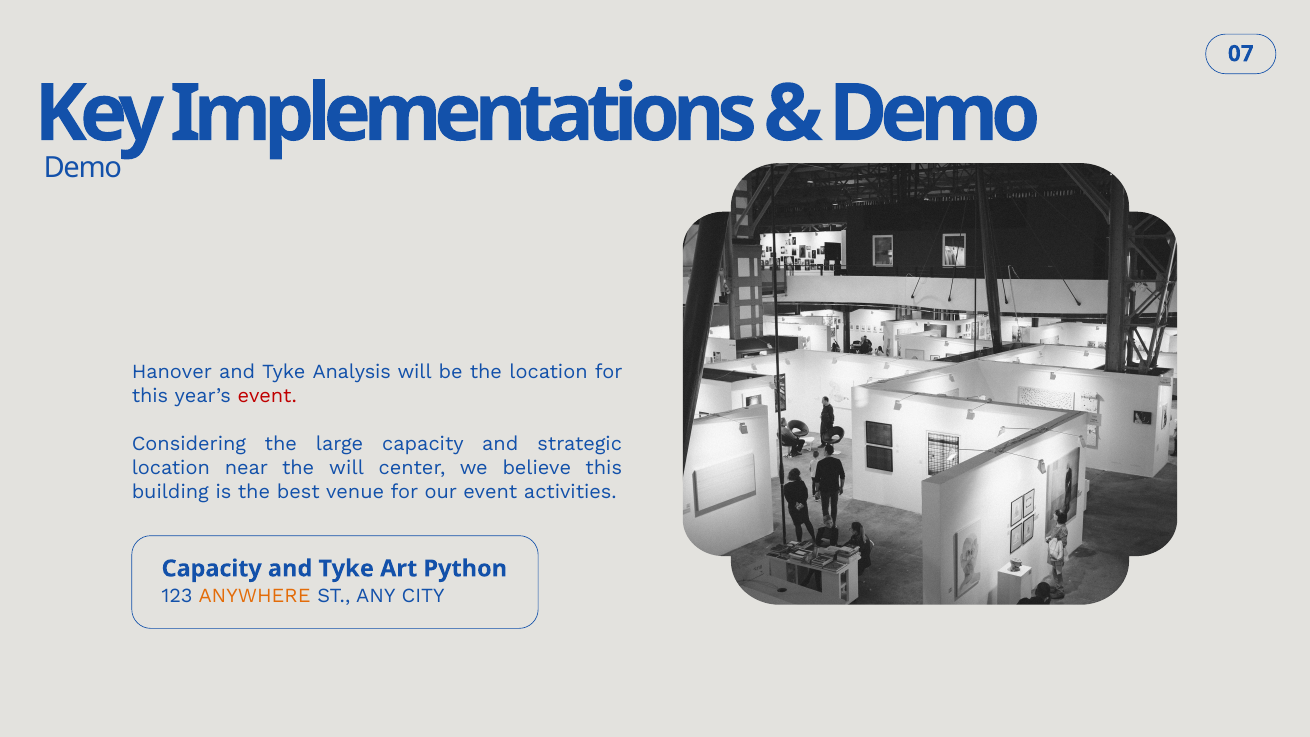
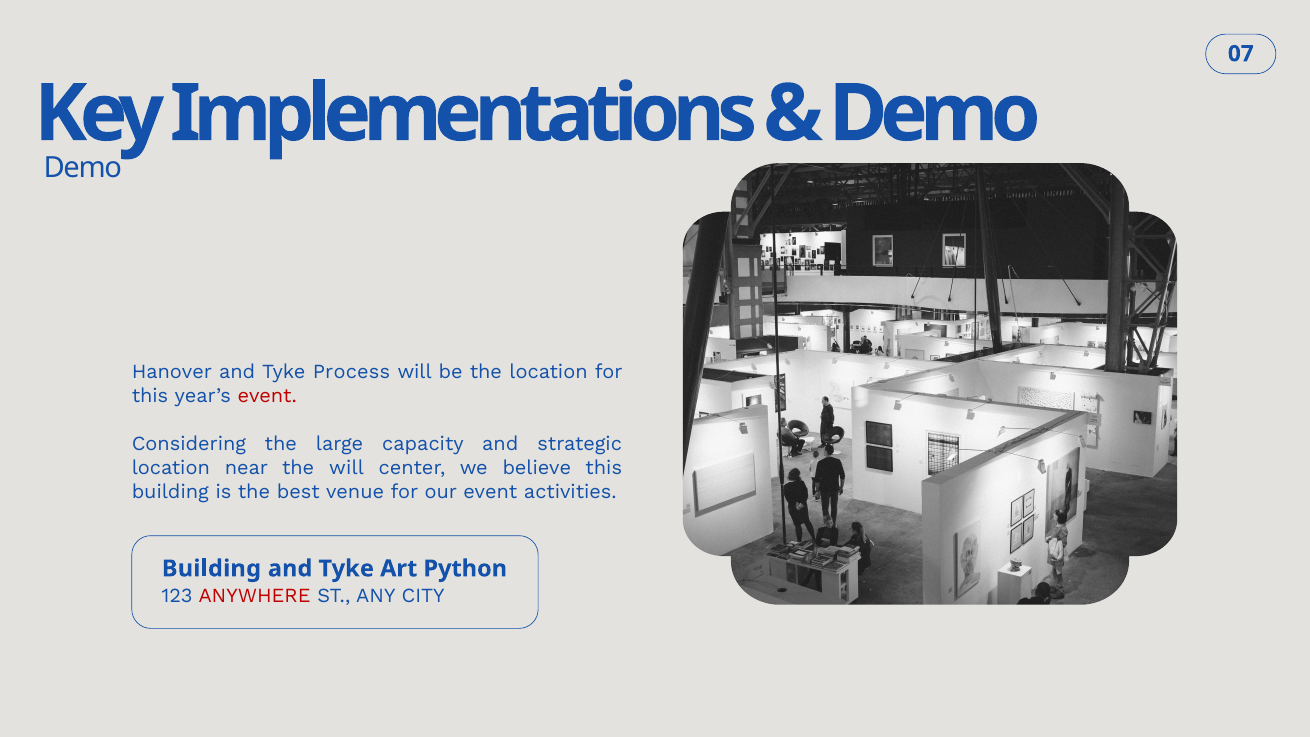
Analysis: Analysis -> Process (352, 372)
Capacity: Capacity -> Building (211, 569)
ANYWHERE colour: orange -> red (255, 596)
